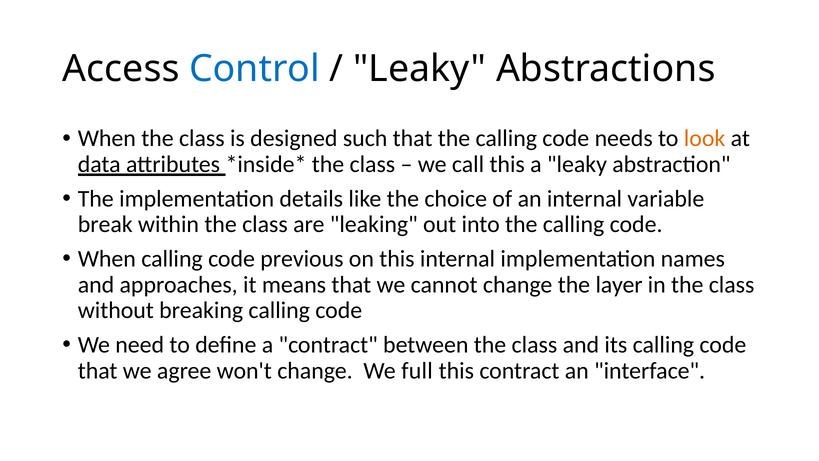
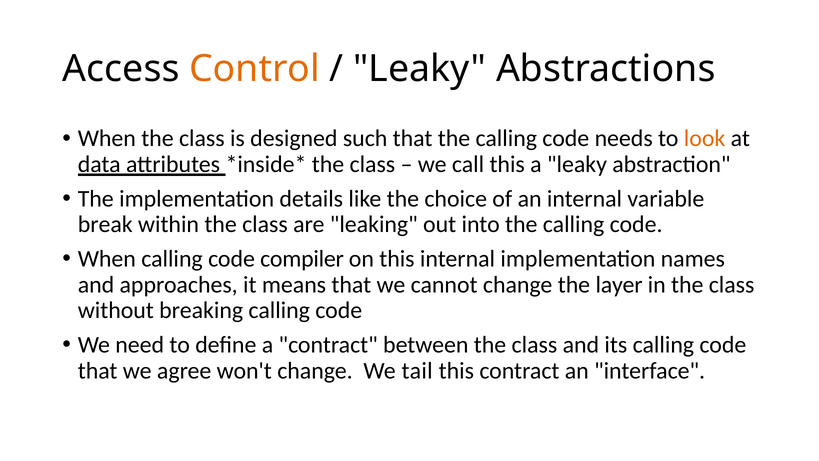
Control colour: blue -> orange (254, 69)
previous: previous -> compiler (302, 259)
full: full -> tail (417, 371)
